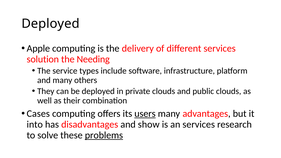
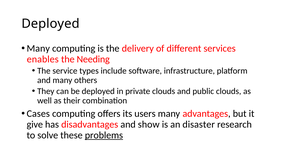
Apple: Apple -> Many (38, 48)
solution: solution -> enables (43, 59)
users underline: present -> none (145, 114)
into: into -> give (35, 124)
an services: services -> disaster (199, 124)
